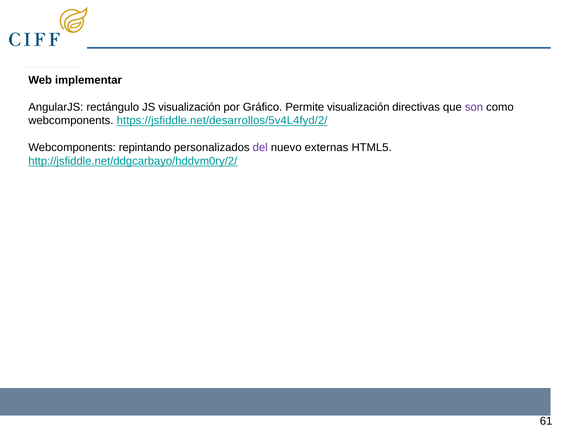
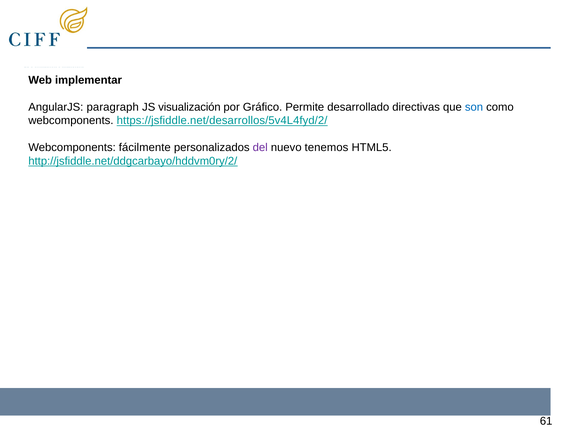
rectángulo: rectángulo -> paragraph (113, 107)
Permite visualización: visualización -> desarrollado (358, 107)
son colour: purple -> blue (474, 107)
repintando: repintando -> fácilmente (145, 147)
externas: externas -> tenemos (326, 147)
